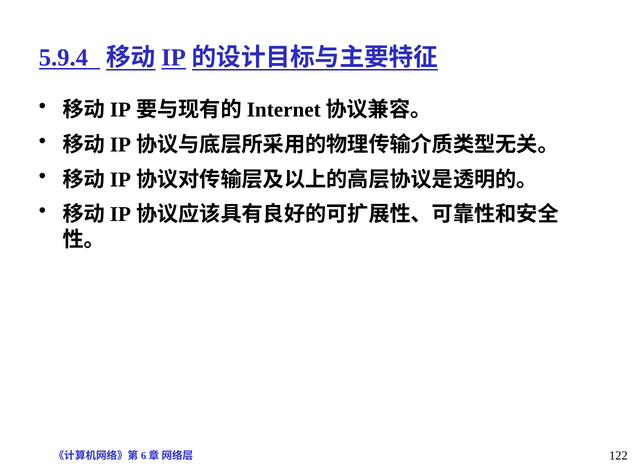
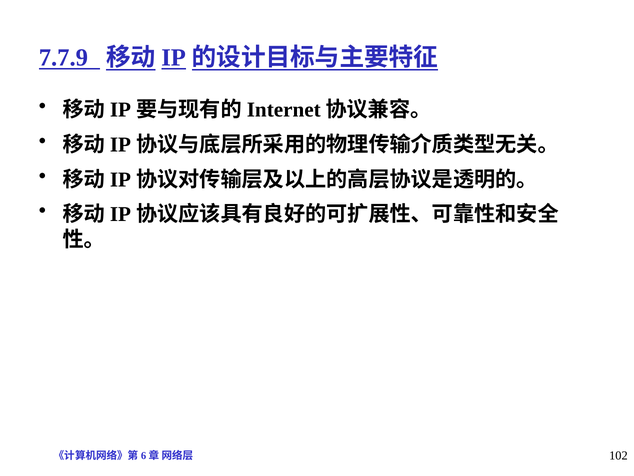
5.9.4: 5.9.4 -> 7.7.9 (63, 58)
122: 122 -> 102 (618, 455)
